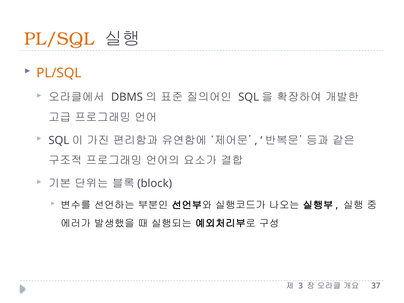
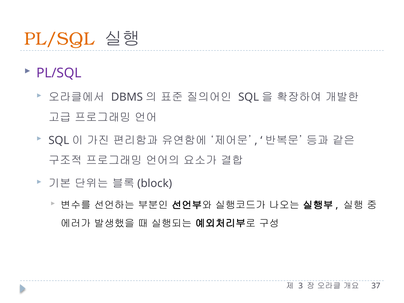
PL/SQL colour: orange -> purple (59, 73)
